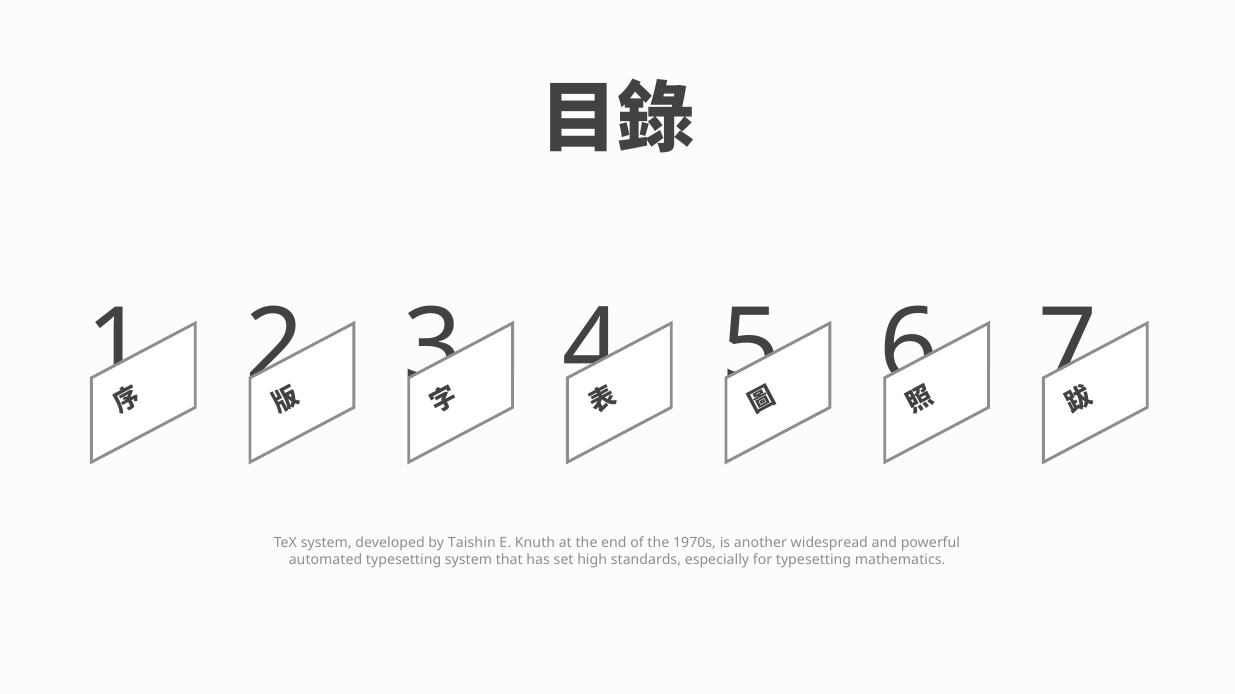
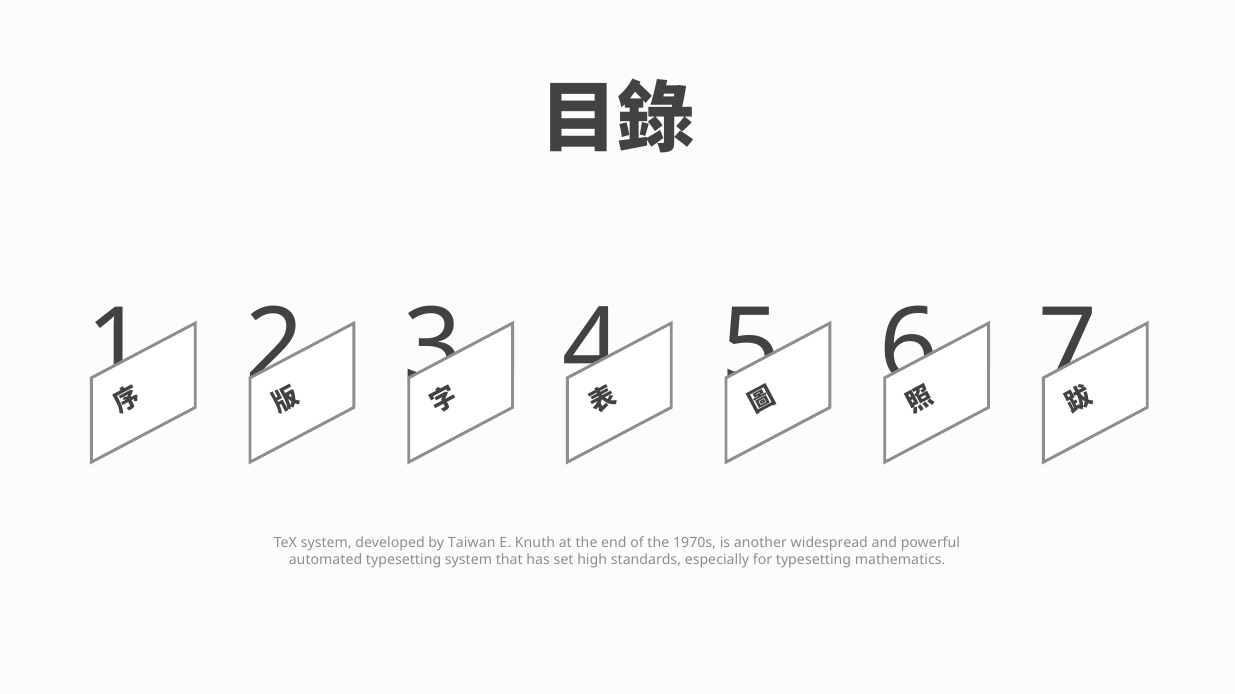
Taishin: Taishin -> Taiwan (472, 543)
